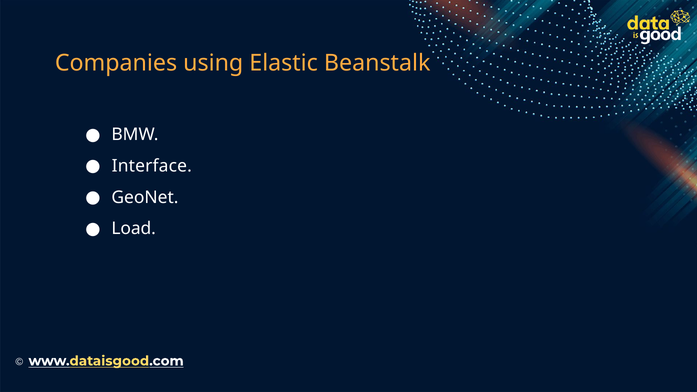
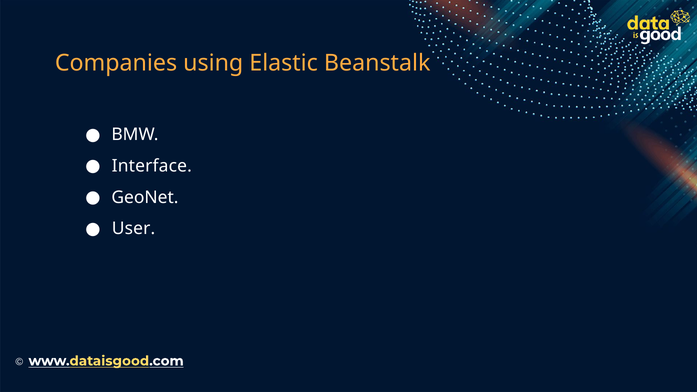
Load: Load -> User (134, 229)
